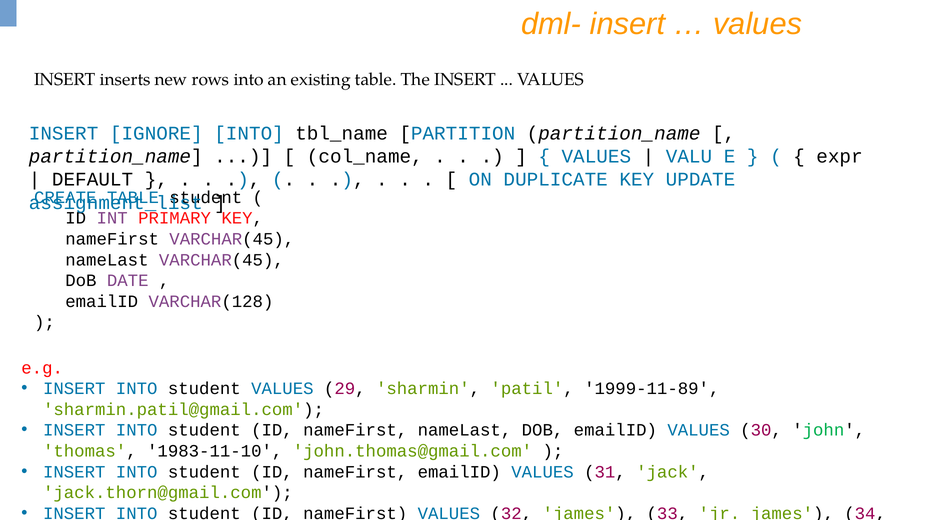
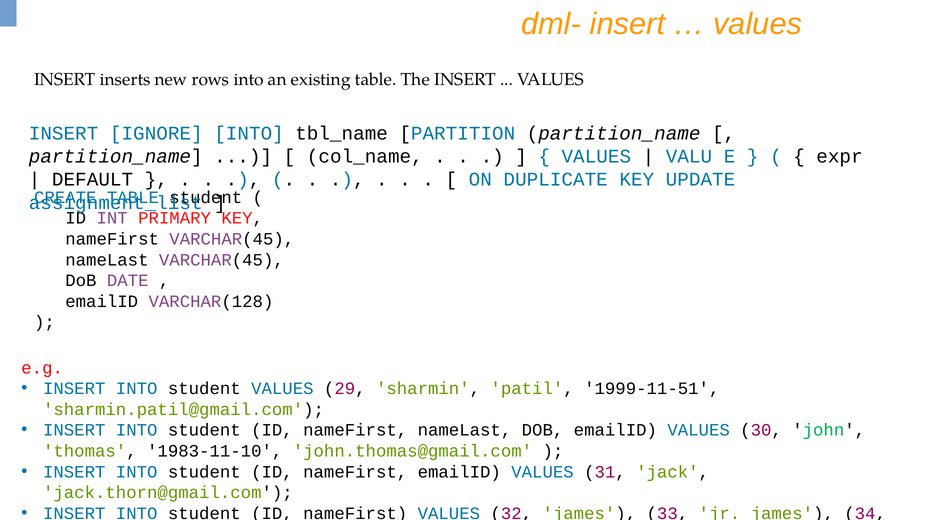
1999-11-89: 1999-11-89 -> 1999-11-51 (652, 389)
